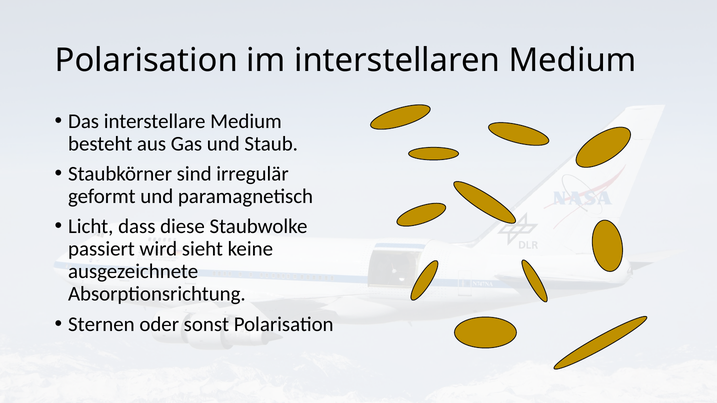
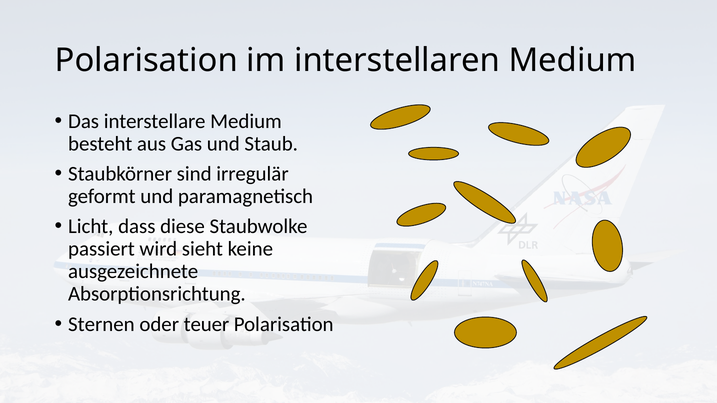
sonst: sonst -> teuer (206, 324)
